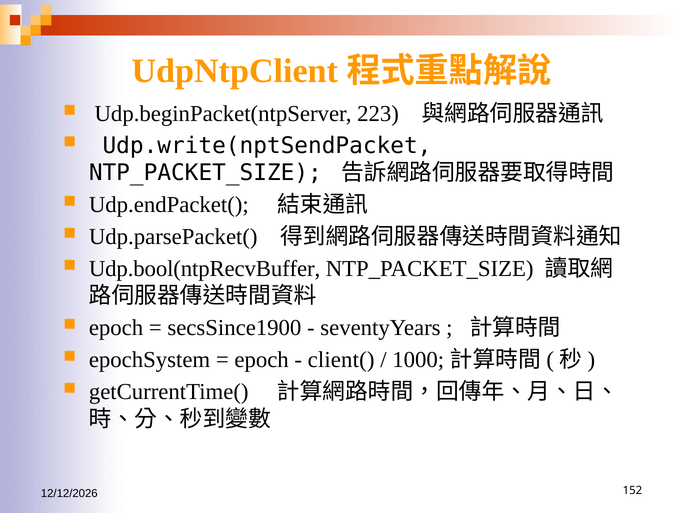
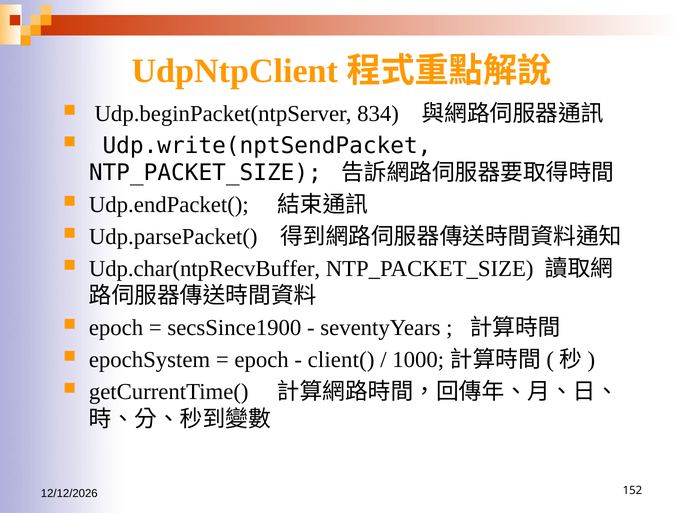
223: 223 -> 834 (378, 113)
Udp.bool(ntpRecvBuffer: Udp.bool(ntpRecvBuffer -> Udp.char(ntpRecvBuffer (205, 268)
